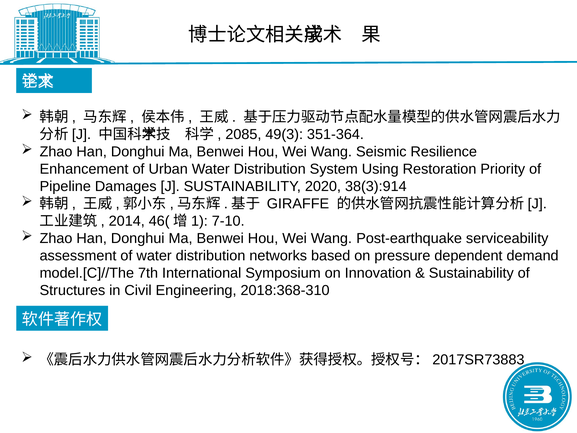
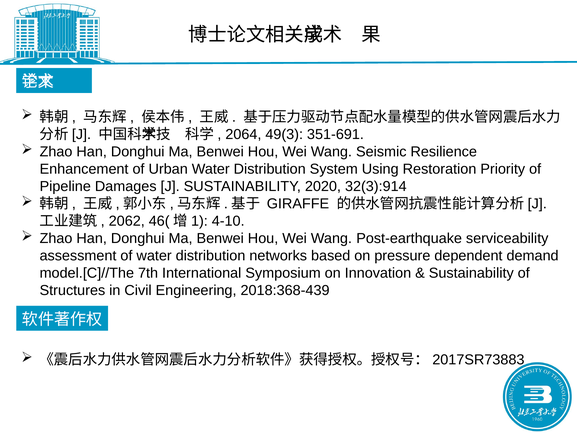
2085: 2085 -> 2064 (243, 134)
351-364: 351-364 -> 351-691 (335, 134)
38(3):914: 38(3):914 -> 32(3):914 (376, 186)
2014: 2014 -> 2062 (127, 221)
7-10: 7-10 -> 4-10 (228, 221)
2018:368-310: 2018:368-310 -> 2018:368-439 (285, 290)
